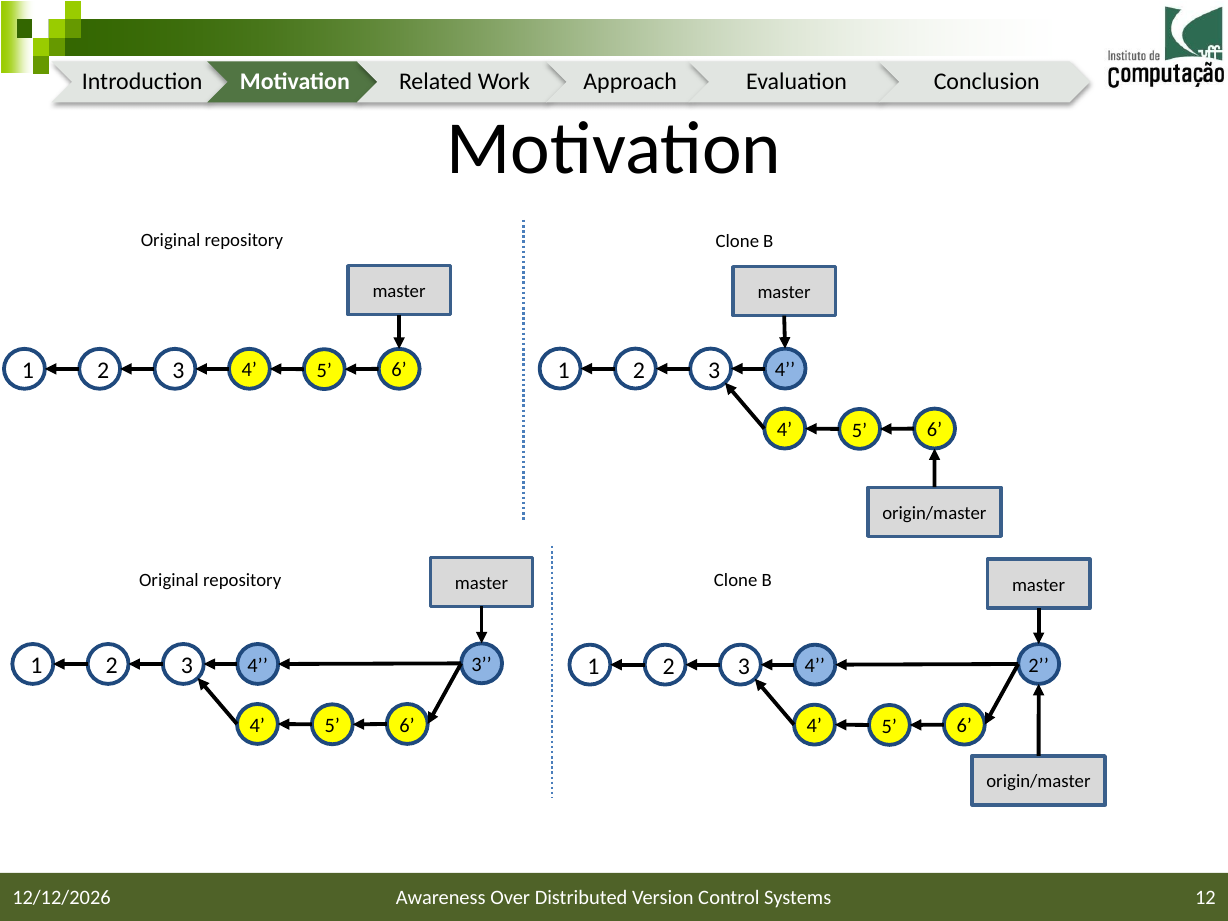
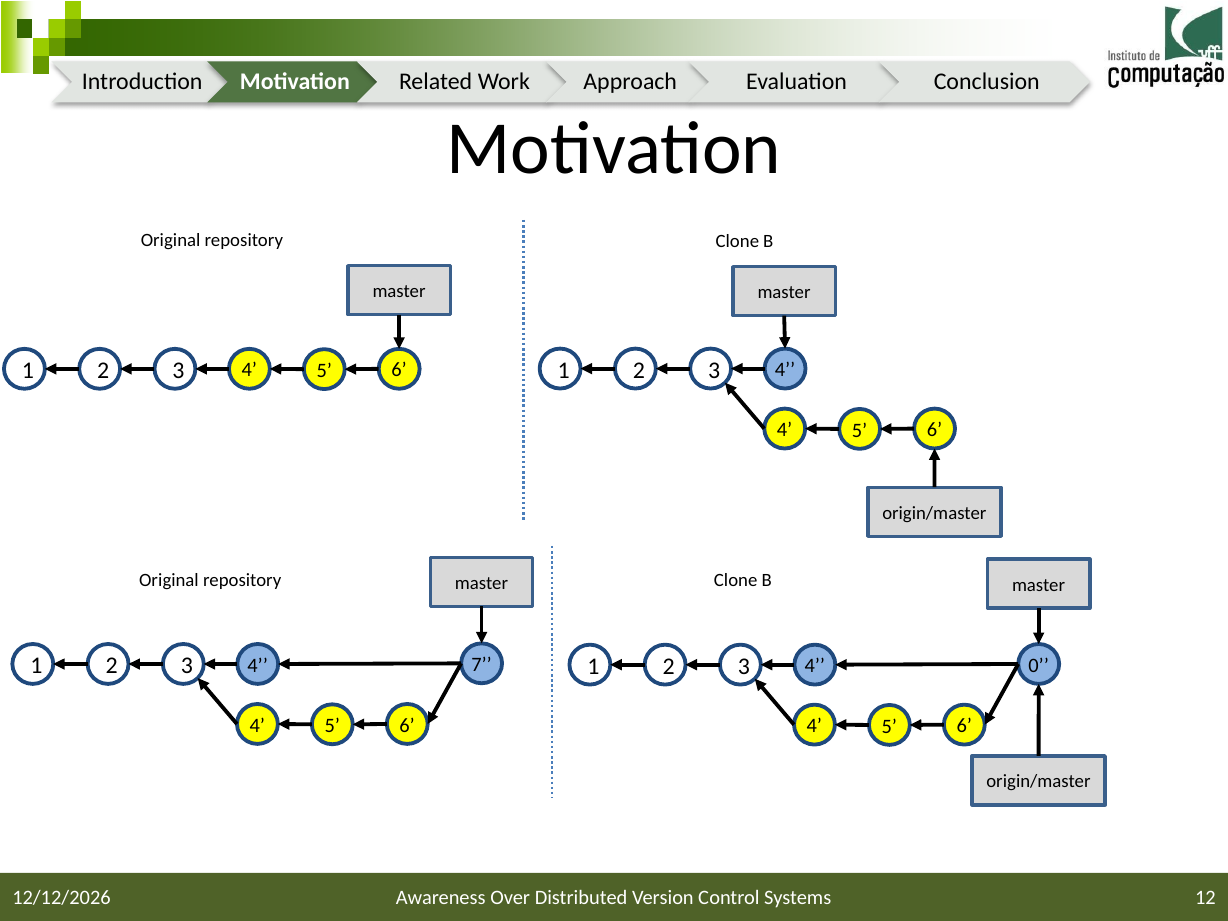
3: 3 -> 7 (482, 665)
2: 2 -> 0 (1039, 665)
